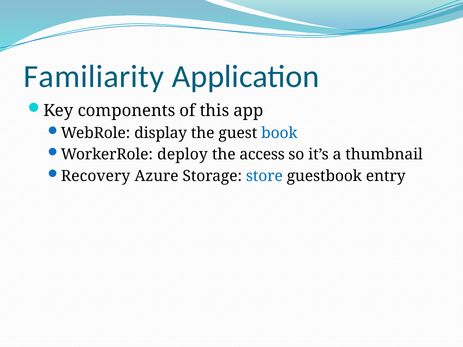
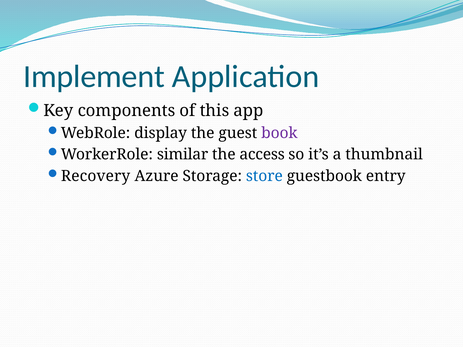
Familiarity: Familiarity -> Implement (94, 77)
book colour: blue -> purple (279, 133)
deploy: deploy -> similar (183, 155)
